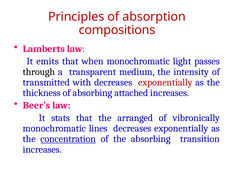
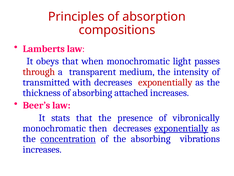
emits: emits -> obeys (48, 61)
through colour: black -> red (39, 72)
arranged: arranged -> presence (135, 117)
lines: lines -> then (98, 128)
exponentially underline: none -> present (181, 128)
transition: transition -> vibrations (200, 139)
